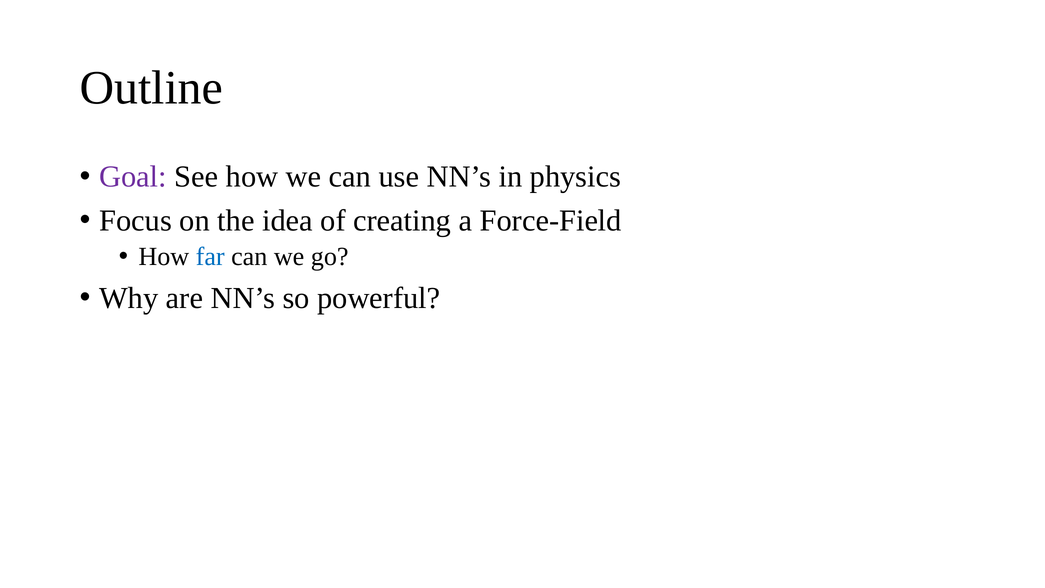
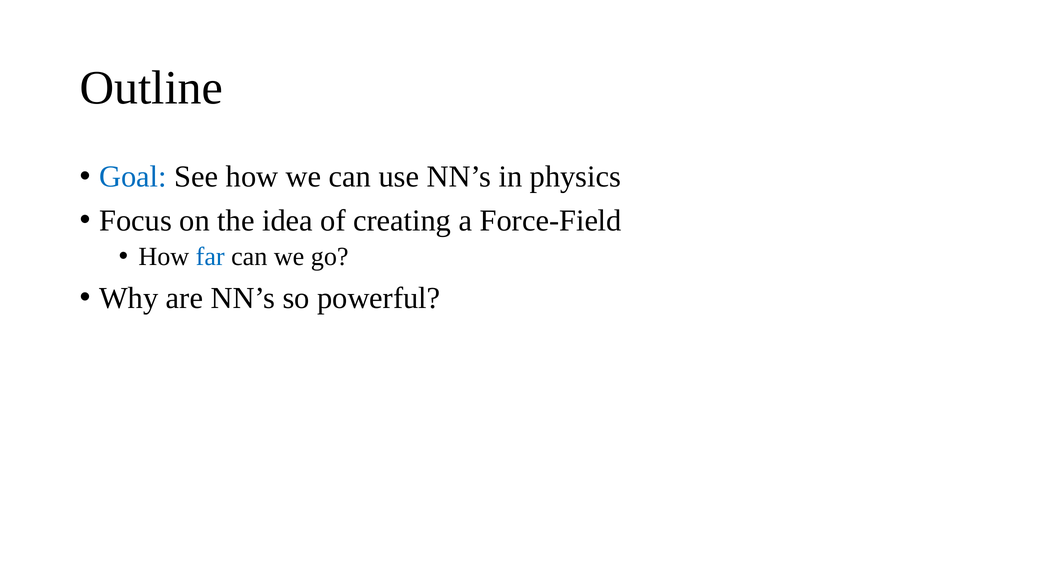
Goal colour: purple -> blue (133, 177)
